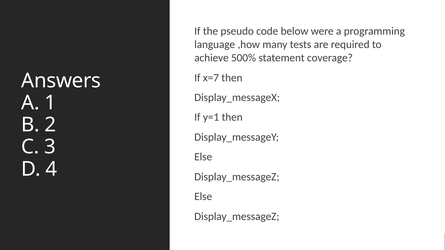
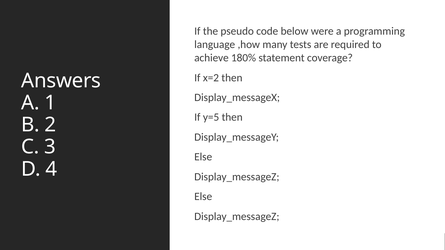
500%: 500% -> 180% (244, 58)
x=7: x=7 -> x=2 (211, 78)
y=1: y=1 -> y=5 (211, 117)
